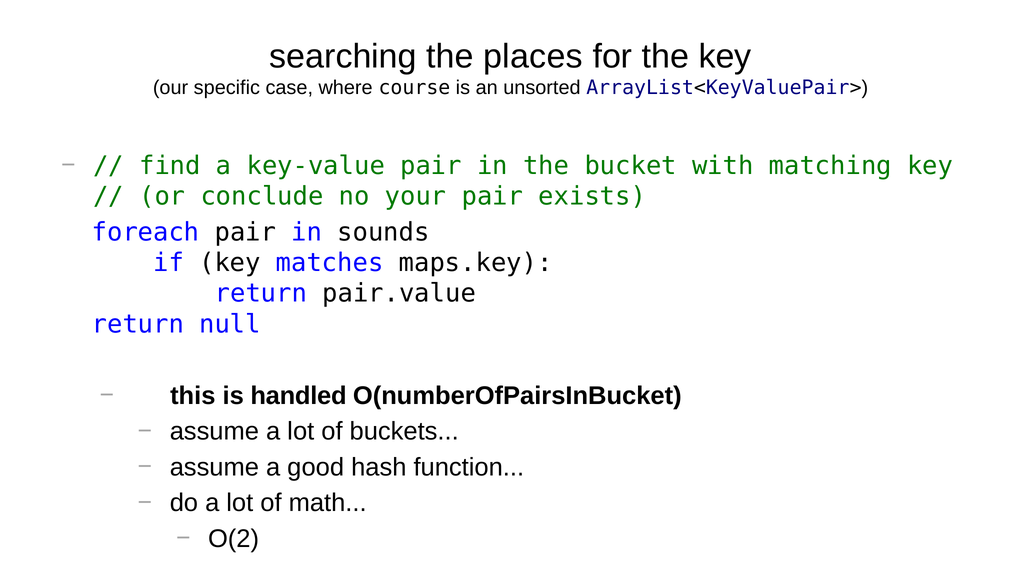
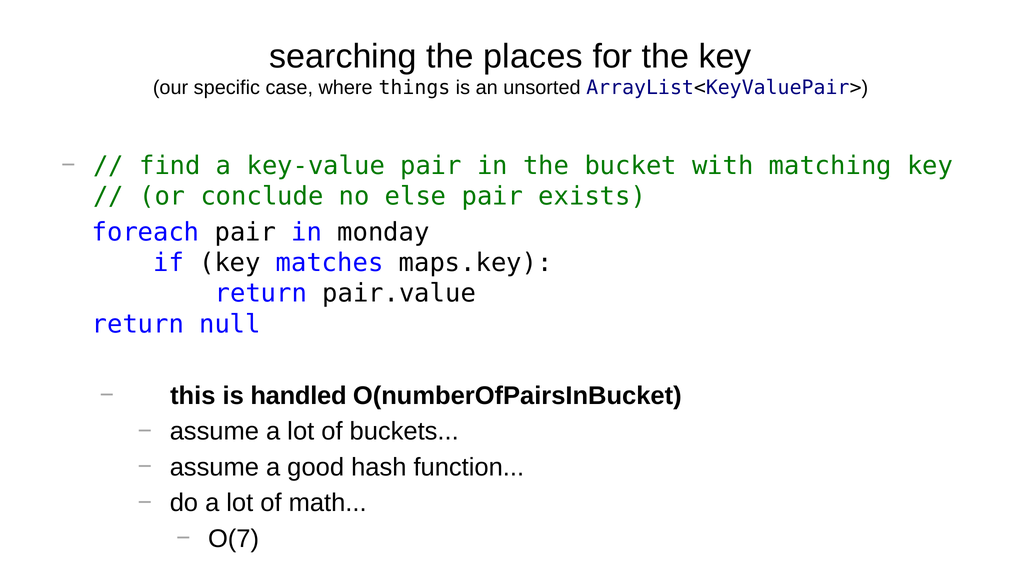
course: course -> things (414, 88)
your: your -> else (416, 196)
sounds: sounds -> monday (383, 232)
O(2: O(2 -> O(7 (234, 538)
